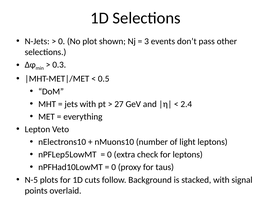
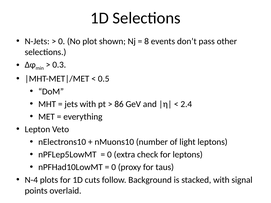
3: 3 -> 8 (147, 41)
27: 27 -> 86 (119, 104)
N-5: N-5 -> N-4 (31, 180)
